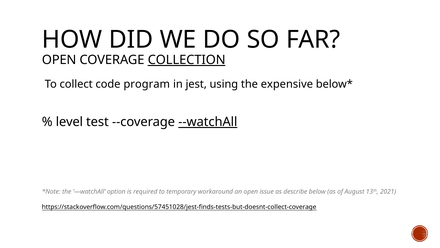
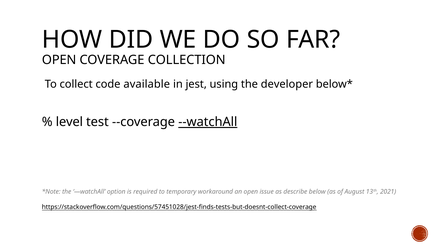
COLLECTION underline: present -> none (187, 60)
program: program -> available (147, 84)
expensive: expensive -> developer (287, 84)
